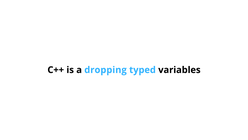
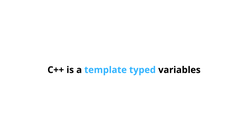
dropping: dropping -> template (106, 70)
